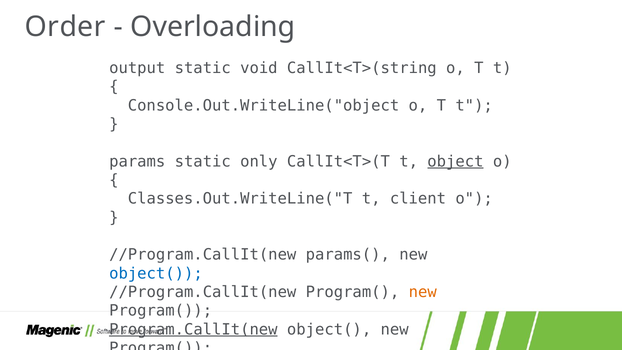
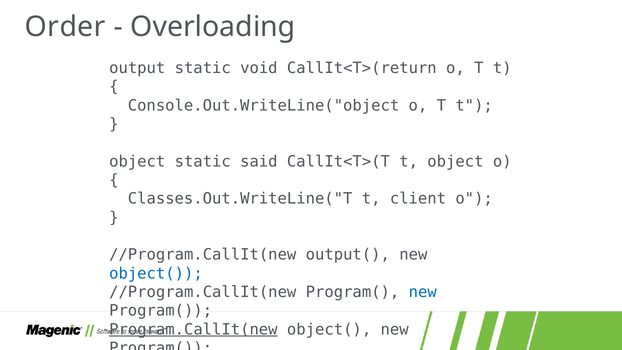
CallIt<T>(string: CallIt<T>(string -> CallIt<T>(return (362, 68)
params: params -> object (137, 161)
only: only -> said (259, 161)
object underline: present -> none (455, 161)
params(: params( -> output( (348, 255)
new colour: orange -> blue (423, 292)
